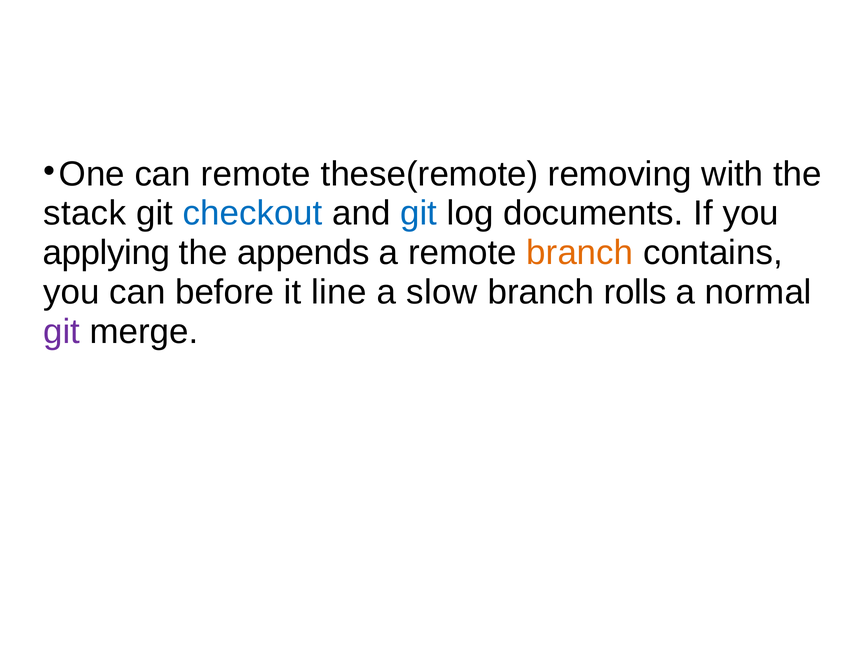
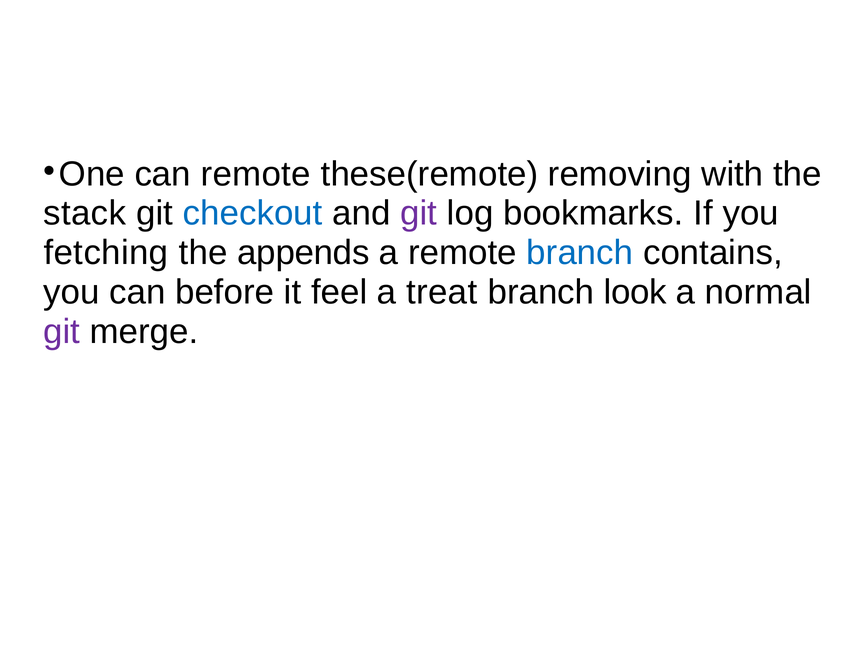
git colour: blue -> purple (419, 214)
documents: documents -> bookmarks (593, 214)
applying: applying -> fetching (106, 253)
branch colour: orange -> blue (580, 253)
line: line -> feel (339, 292)
slow: slow -> treat (442, 292)
rolls: rolls -> look (635, 292)
